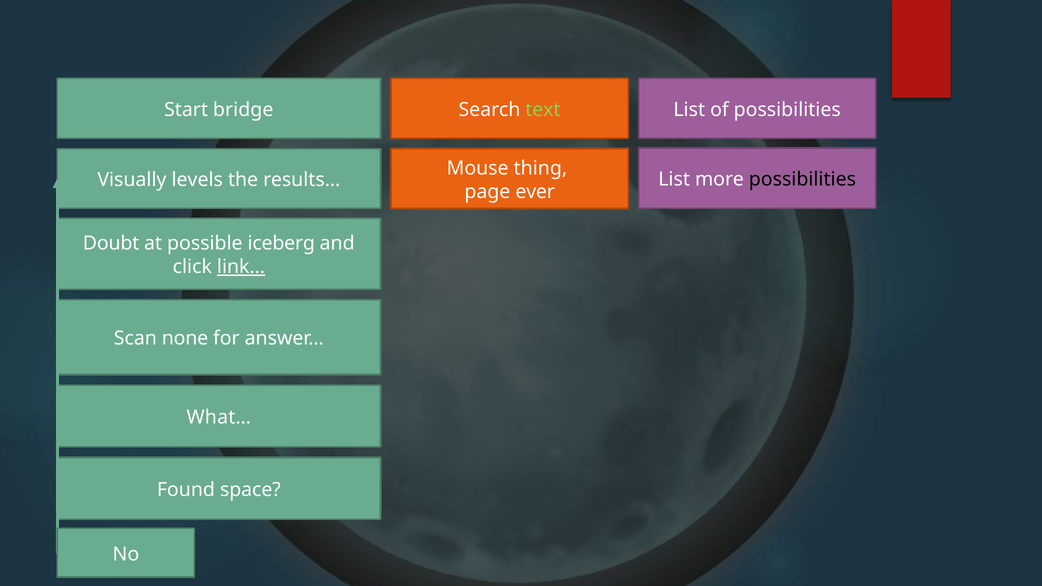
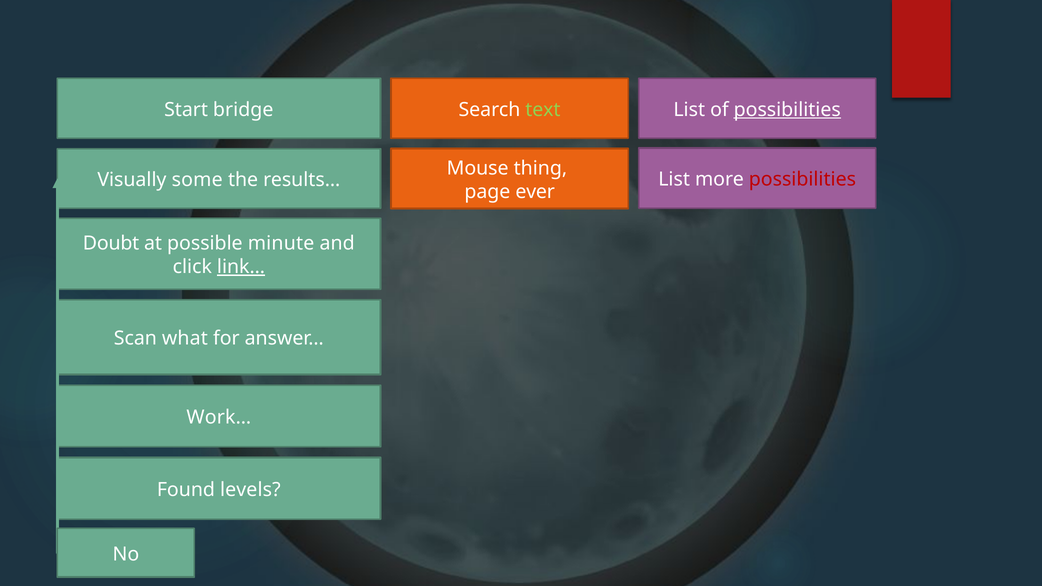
possibilities underline: none -> present (787, 110)
possibilities colour: black -> red (802, 179)
levels: levels -> some (197, 180)
iceberg: iceberg -> minute (281, 243)
none: none -> what (185, 339)
What…: What… -> Work… (219, 417)
space: space -> levels (250, 490)
